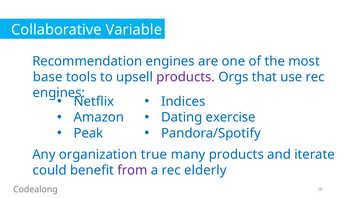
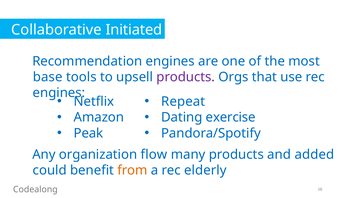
Variable: Variable -> Initiated (134, 30)
Indices: Indices -> Repeat (183, 102)
true: true -> flow (154, 154)
iterate: iterate -> added (314, 154)
from colour: purple -> orange (132, 170)
